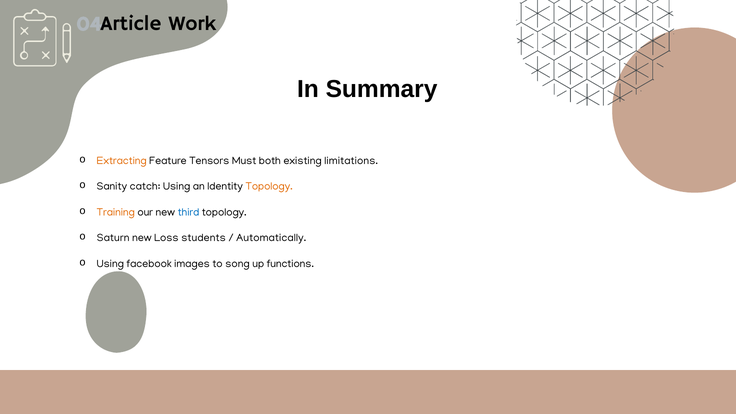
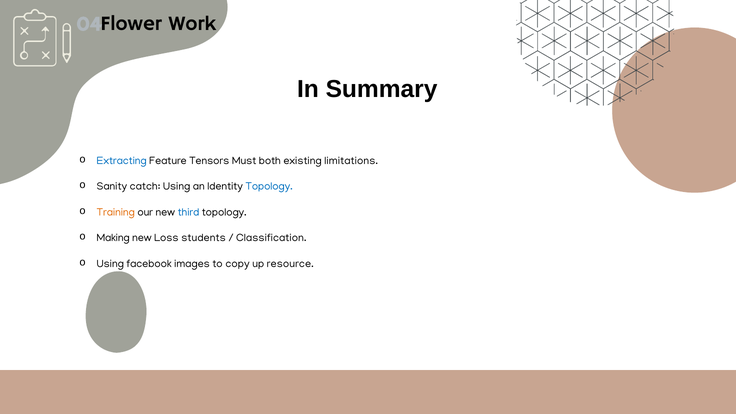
Article: Article -> Flower (131, 24)
Extracting colour: orange -> blue (122, 161)
Topology colour: orange -> blue (269, 186)
Saturn: Saturn -> Making (113, 238)
Automatically: Automatically -> Classification (271, 238)
song: song -> copy (237, 264)
functions: functions -> resource (290, 264)
